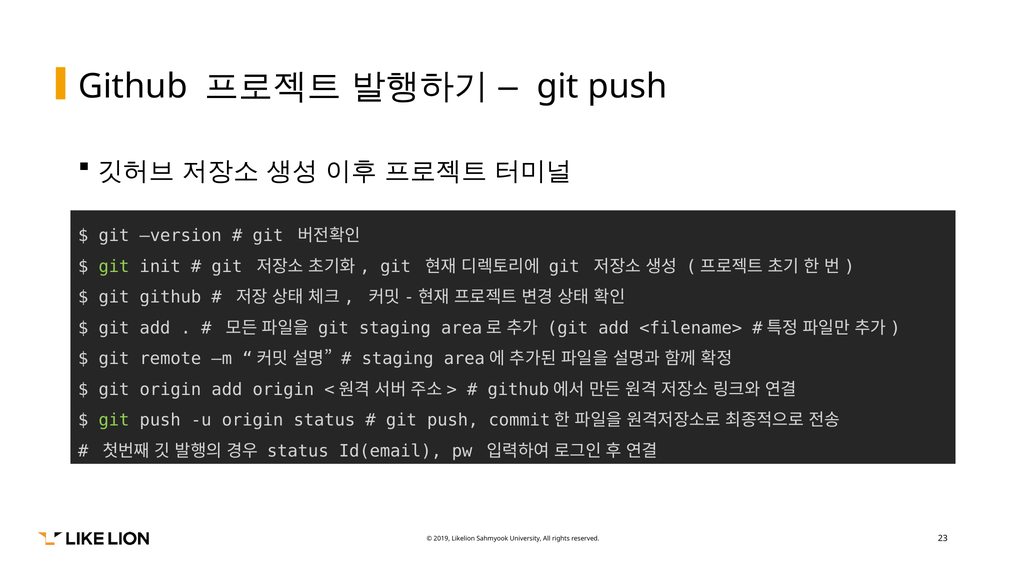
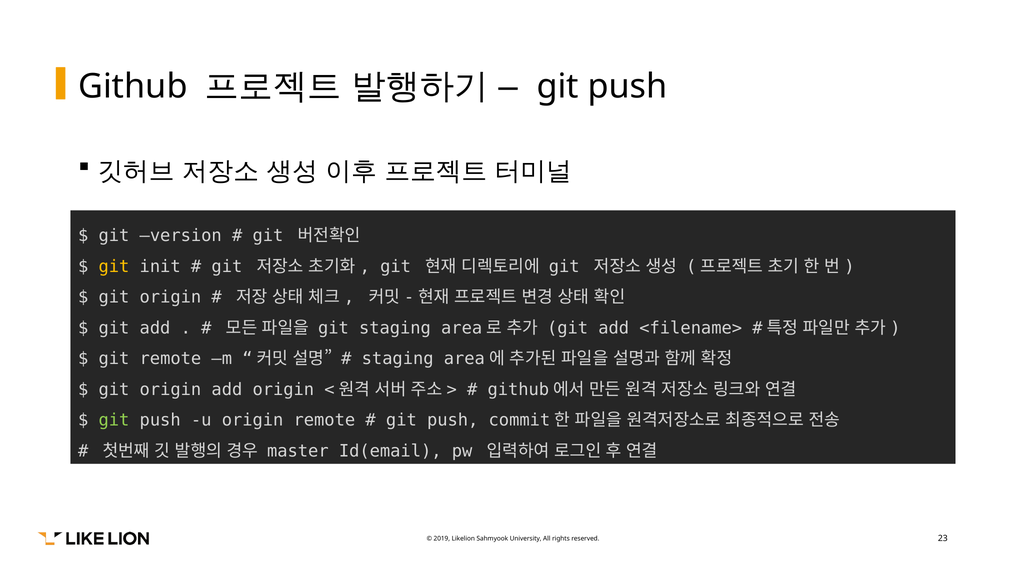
git colour: light green -> yellow (114, 267)
github: github -> origin (170, 297)
origin status: status -> remote (324, 420)
status: status -> master (298, 451)
